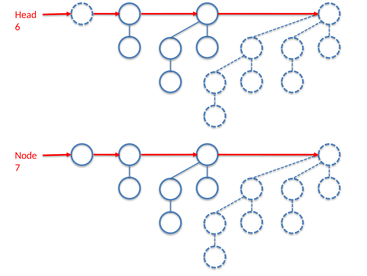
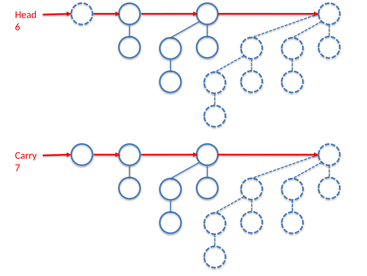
Node: Node -> Carry (26, 155)
